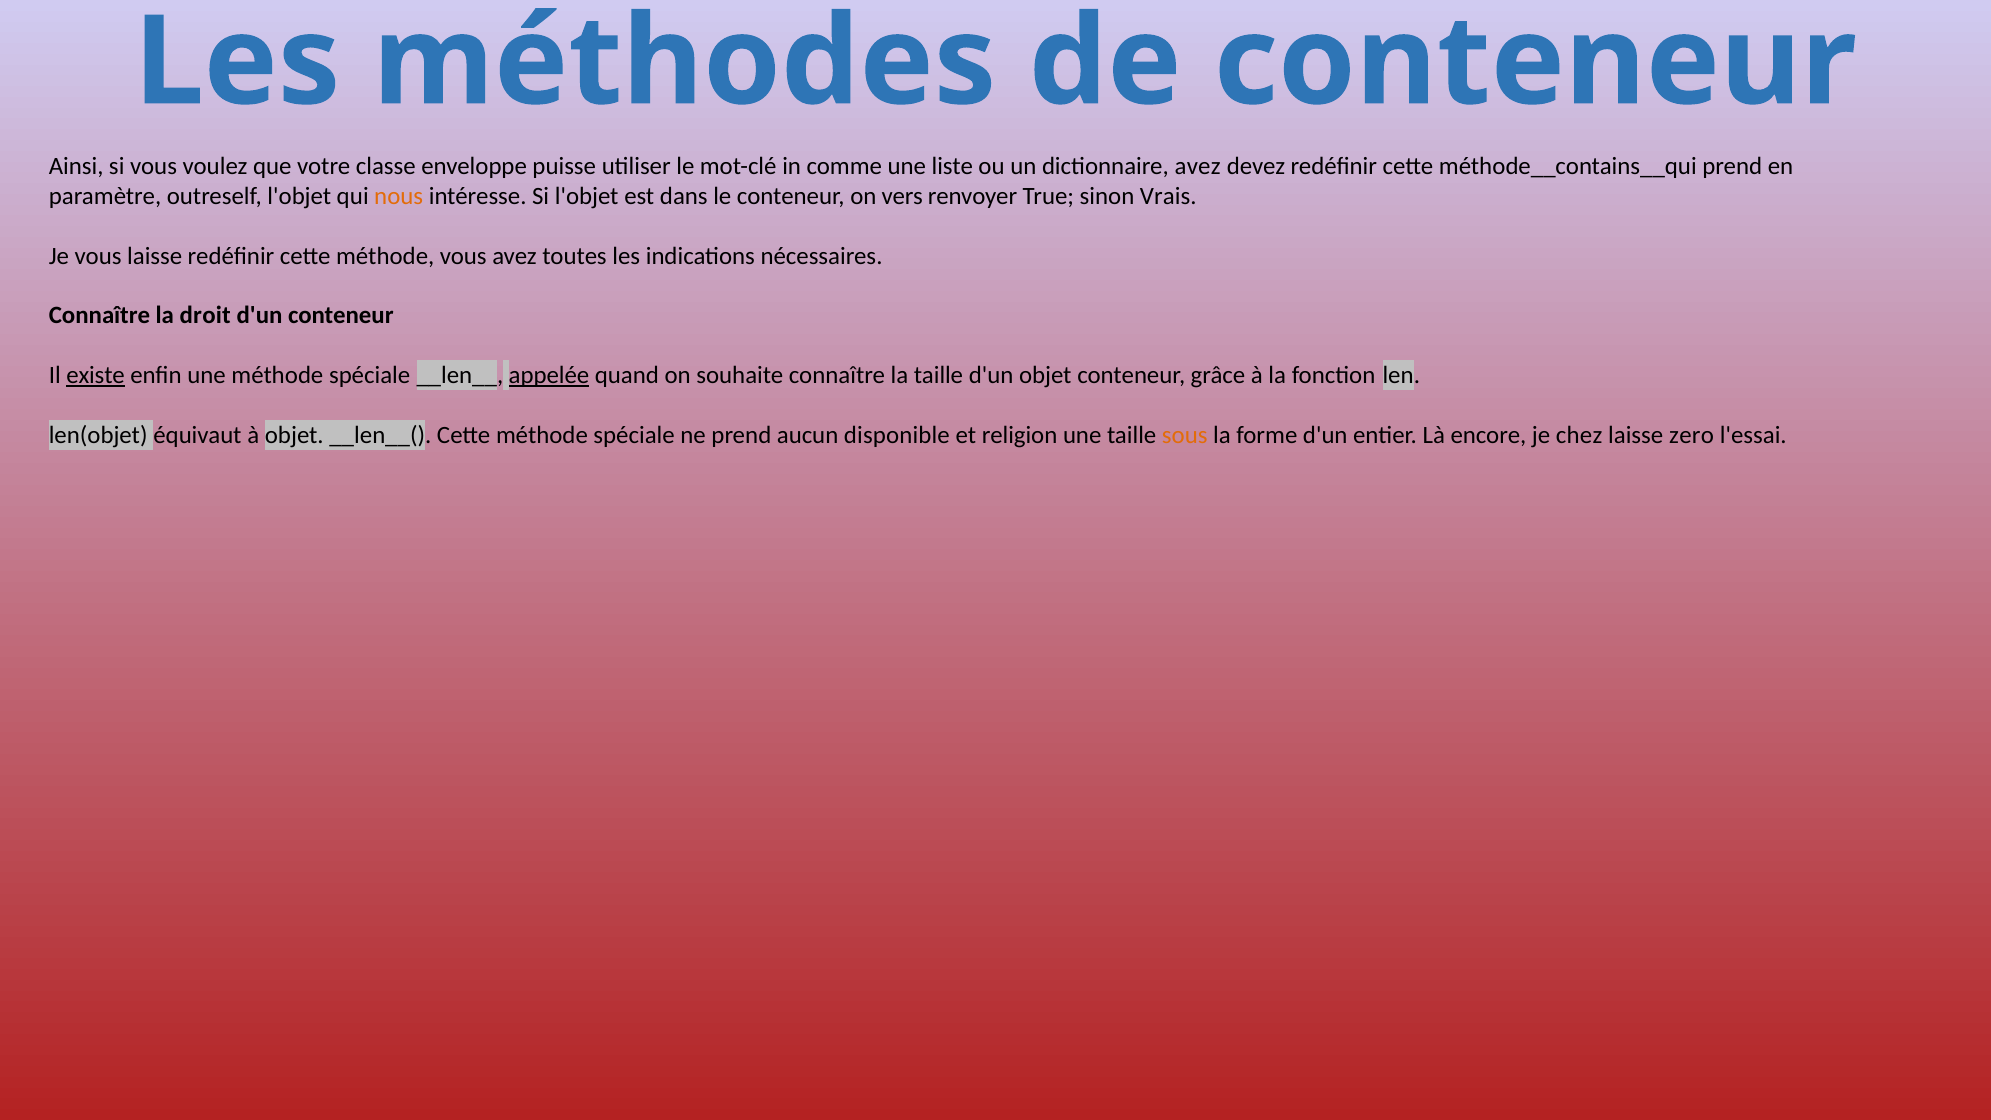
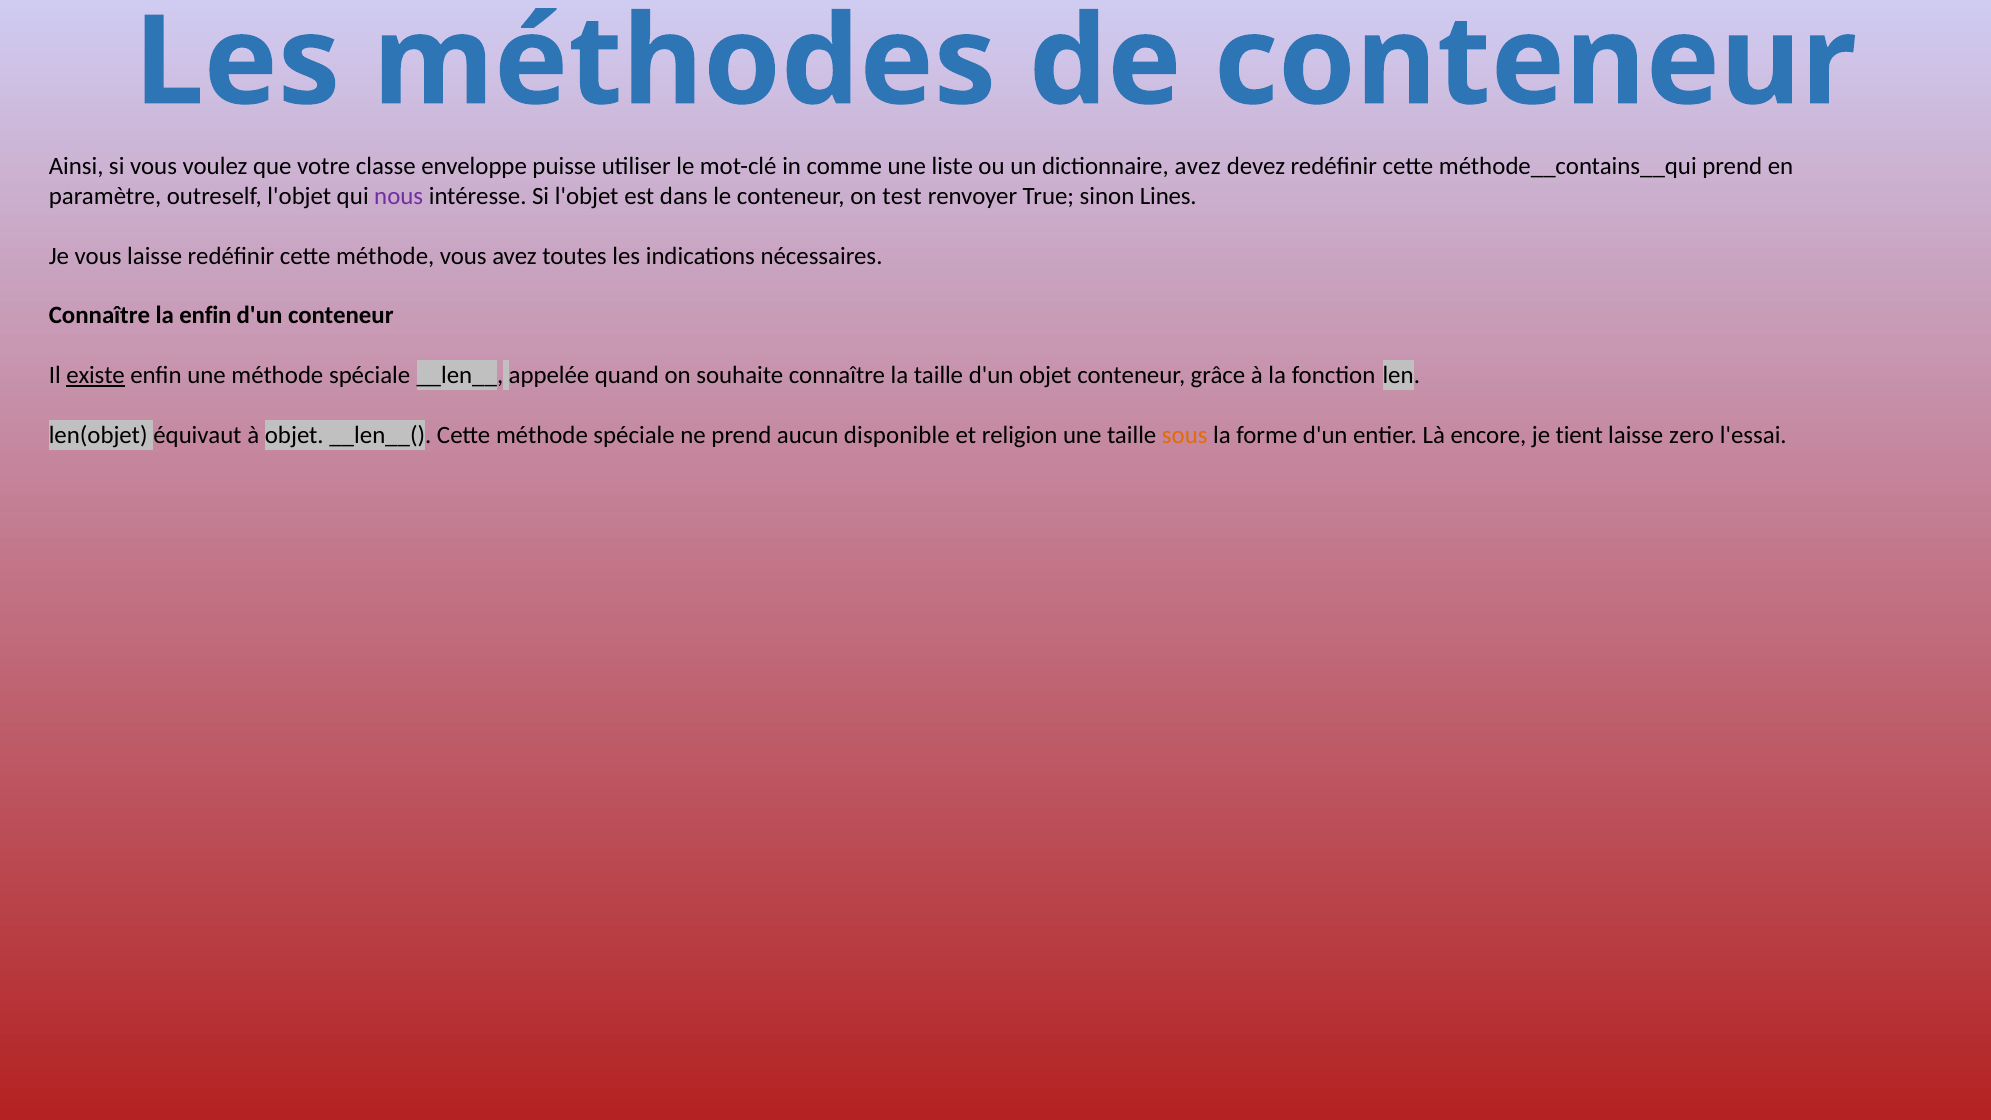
nous colour: orange -> purple (399, 196)
vers: vers -> test (902, 196)
Vrais: Vrais -> Lines (1168, 196)
la droit: droit -> enfin (205, 316)
appelée underline: present -> none (549, 375)
chez: chez -> tient (1579, 435)
